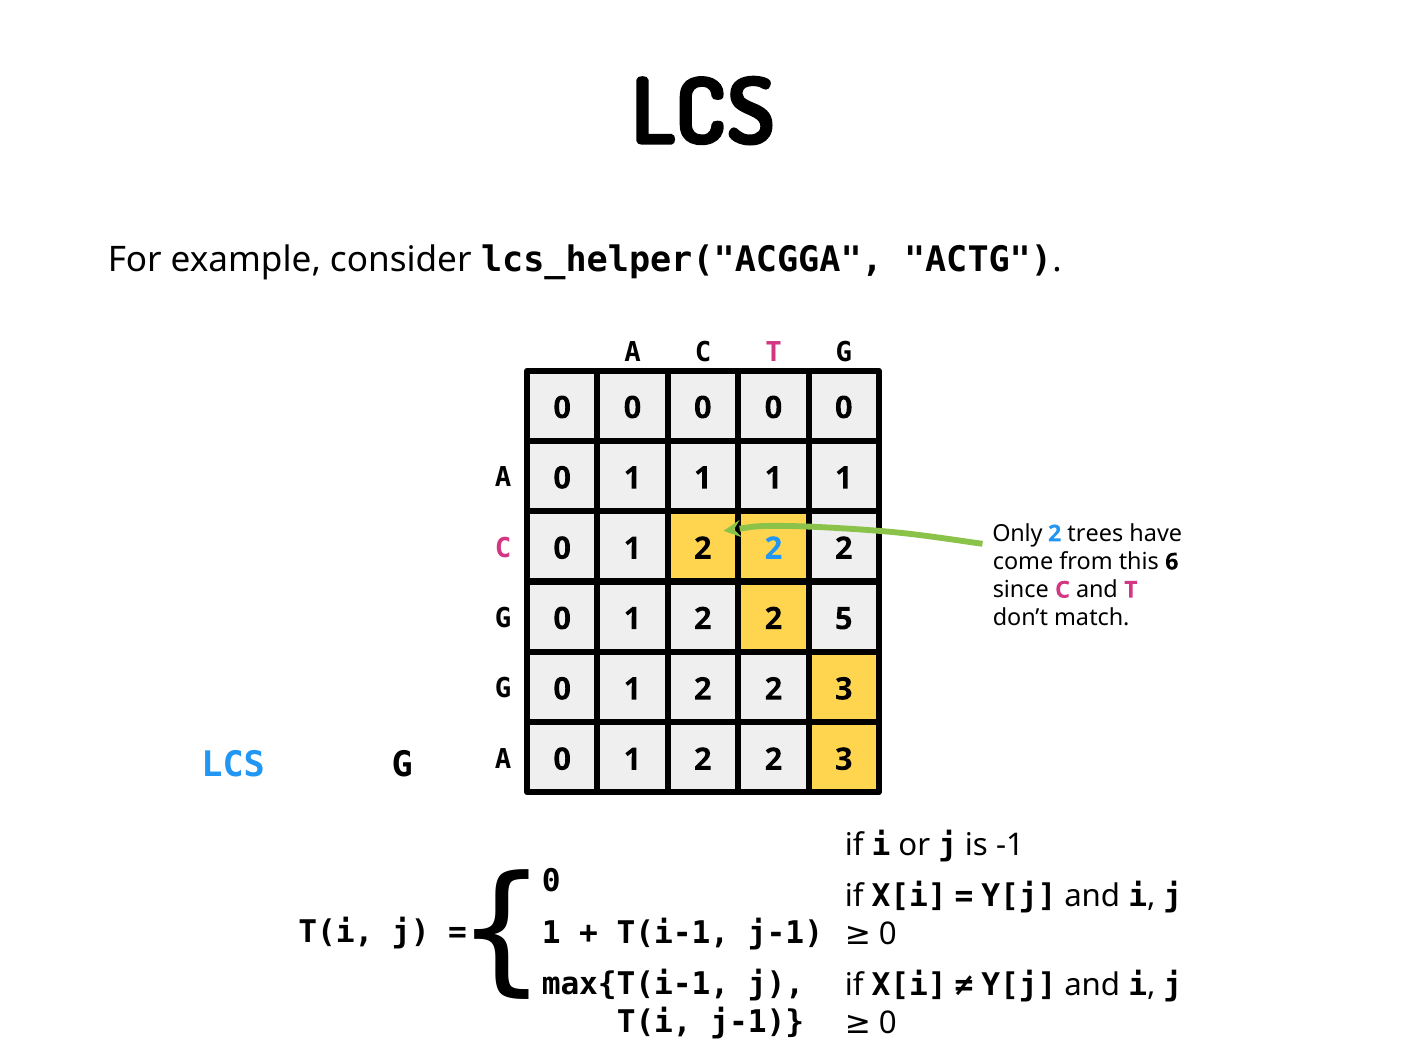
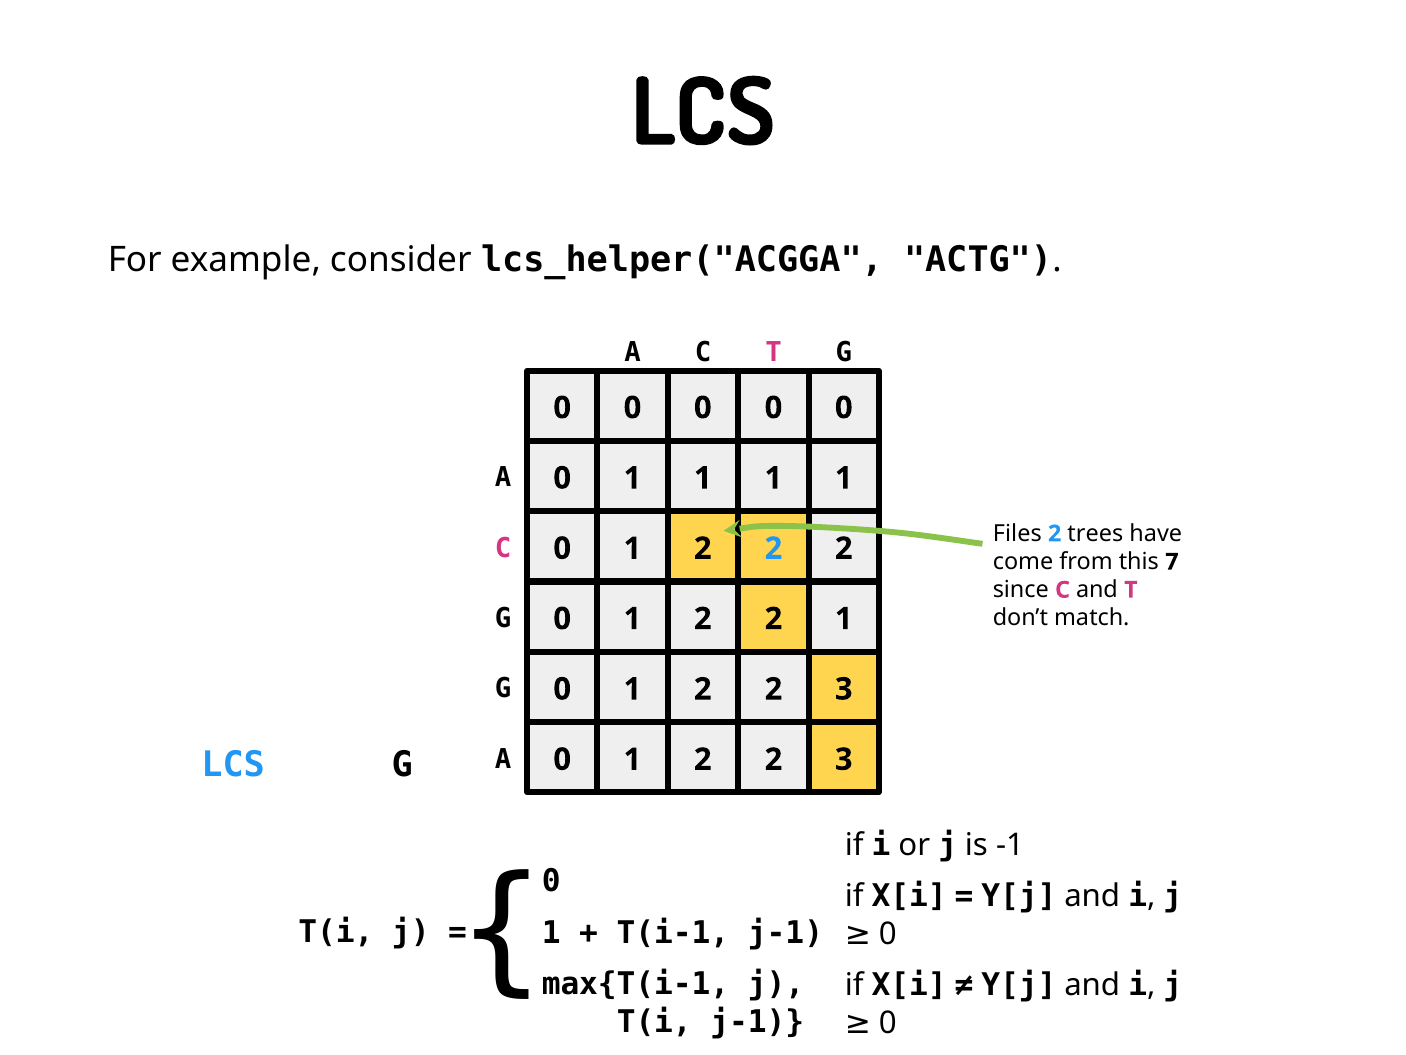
Only: Only -> Files (1017, 533)
6: 6 -> 7 (1172, 562)
2 5: 5 -> 1 (844, 619)
